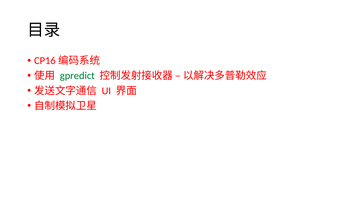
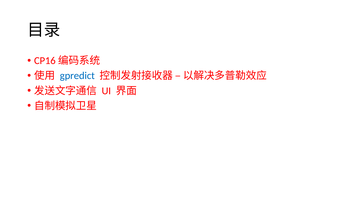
gpredict colour: green -> blue (77, 76)
